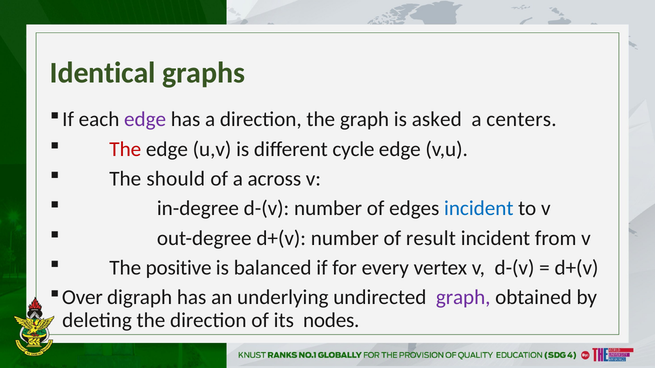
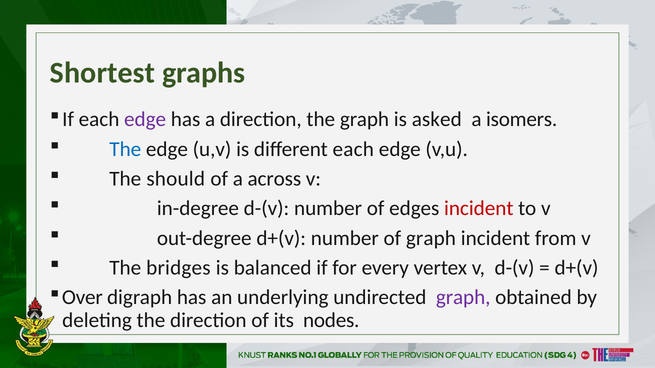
Identical: Identical -> Shortest (103, 73)
centers: centers -> isomers (522, 120)
The colour: red -> blue (125, 149)
different cycle: cycle -> each (353, 149)
incident colour: blue -> red (479, 209)
of result: result -> graph (431, 238)
positive: positive -> bridges (178, 268)
